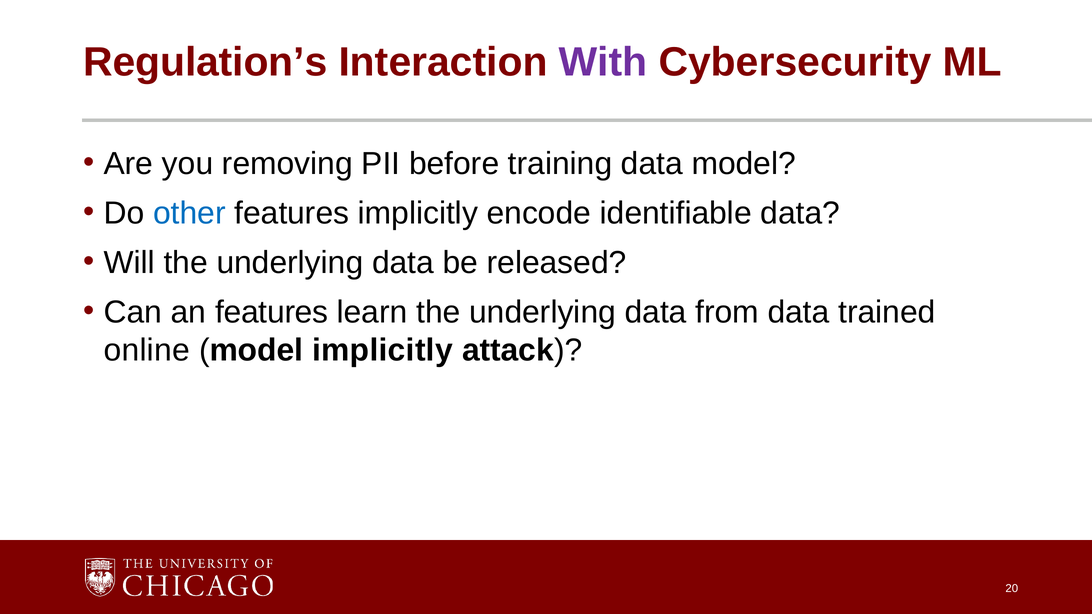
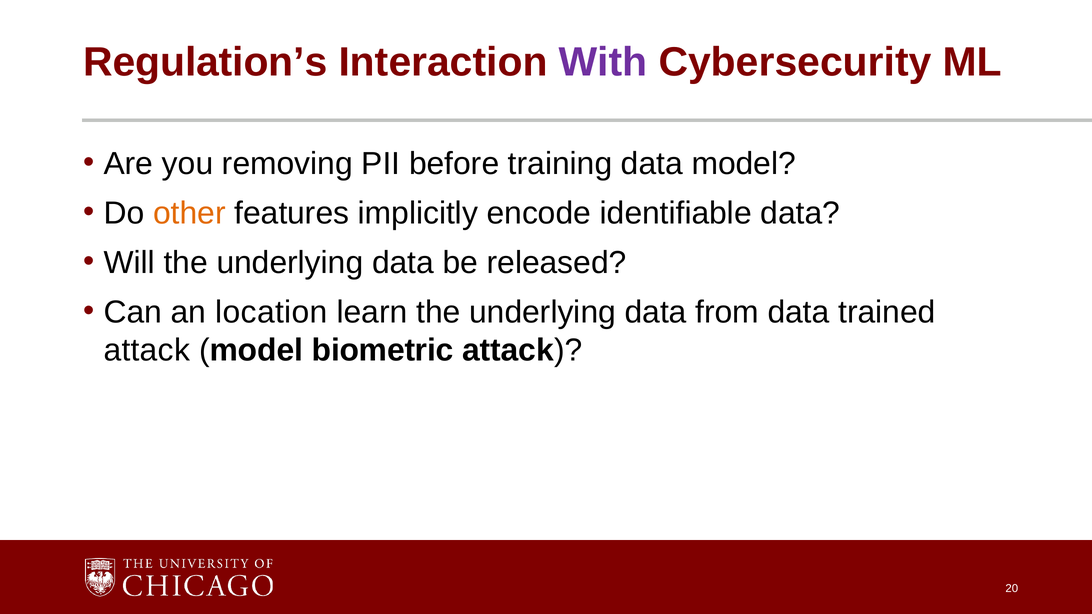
other colour: blue -> orange (189, 213)
an features: features -> location (271, 312)
online: online -> attack (147, 350)
model implicitly: implicitly -> biometric (383, 350)
